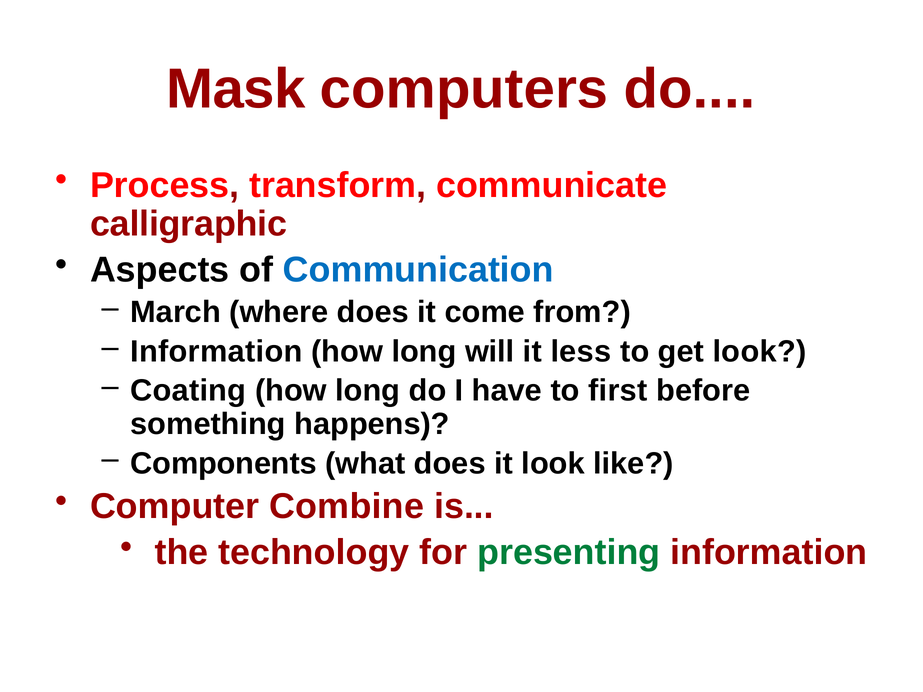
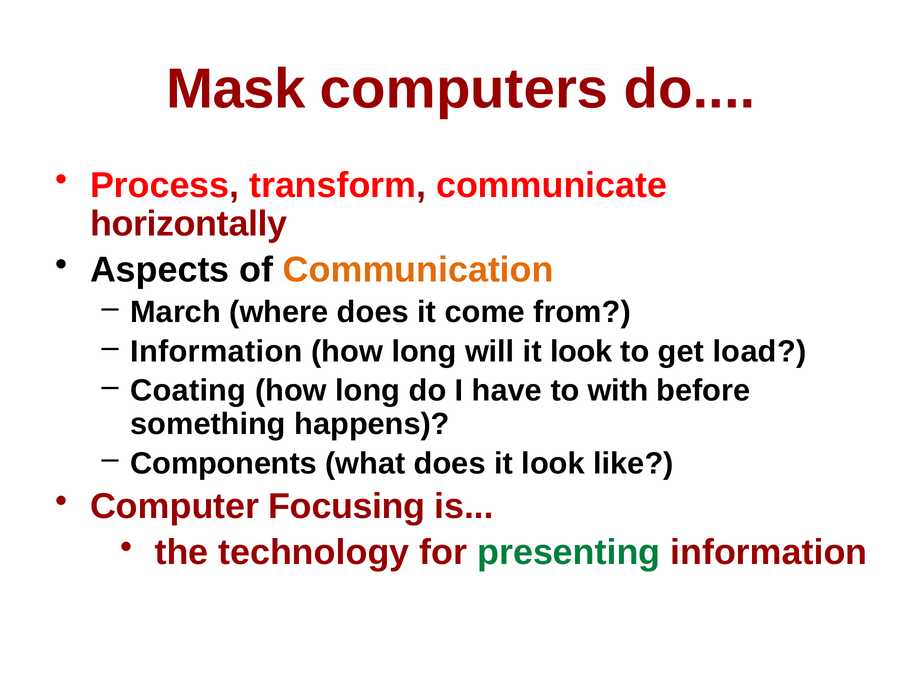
calligraphic: calligraphic -> horizontally (189, 224)
Communication colour: blue -> orange (418, 270)
will it less: less -> look (581, 352)
get look: look -> load (759, 352)
first: first -> with (618, 391)
Combine: Combine -> Focusing (347, 507)
